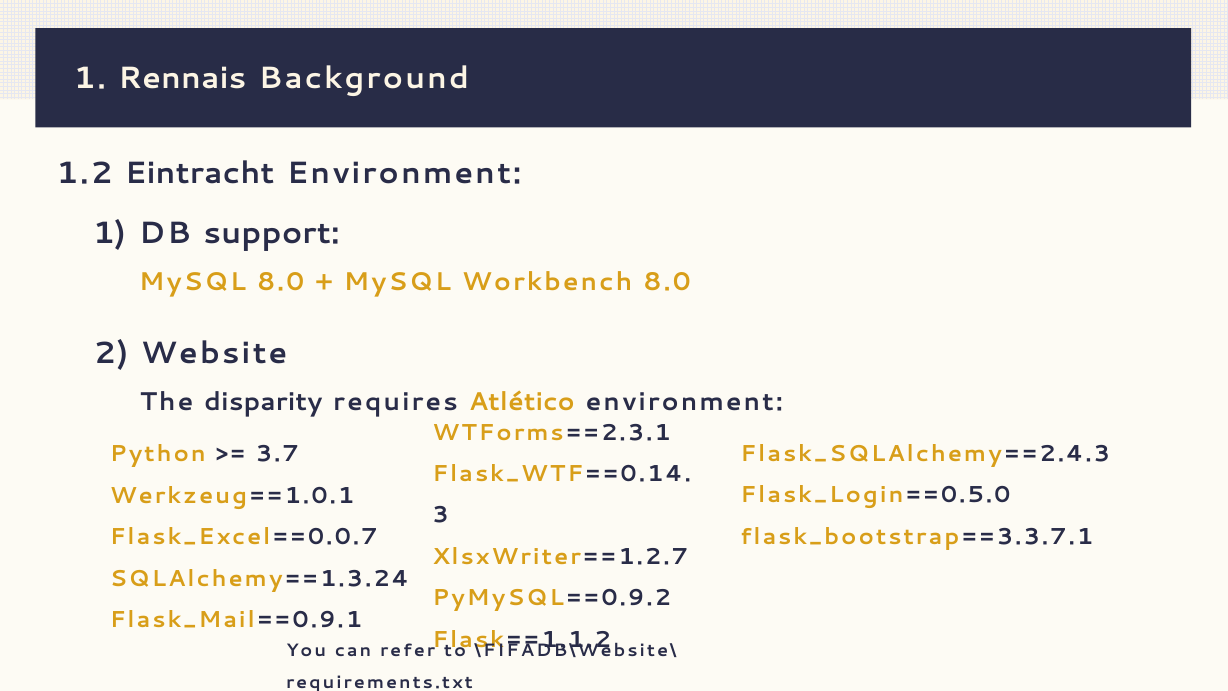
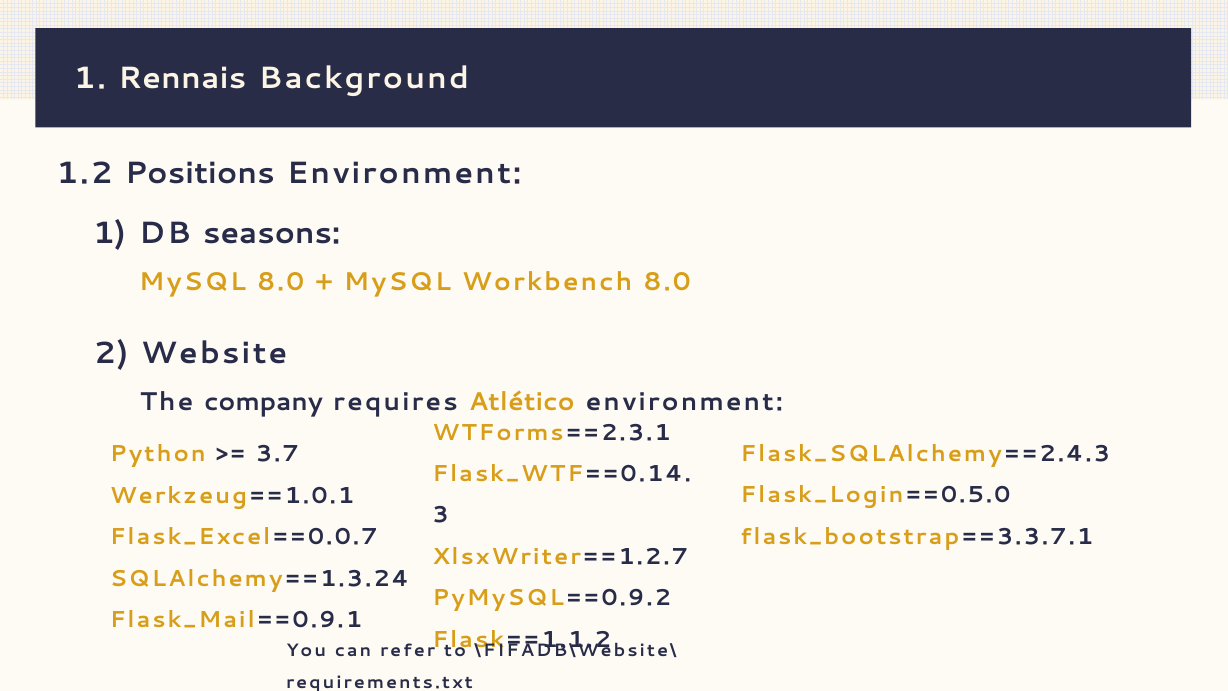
Eintracht: Eintracht -> Positions (200, 174)
support: support -> seasons (272, 233)
disparity: disparity -> company (264, 402)
